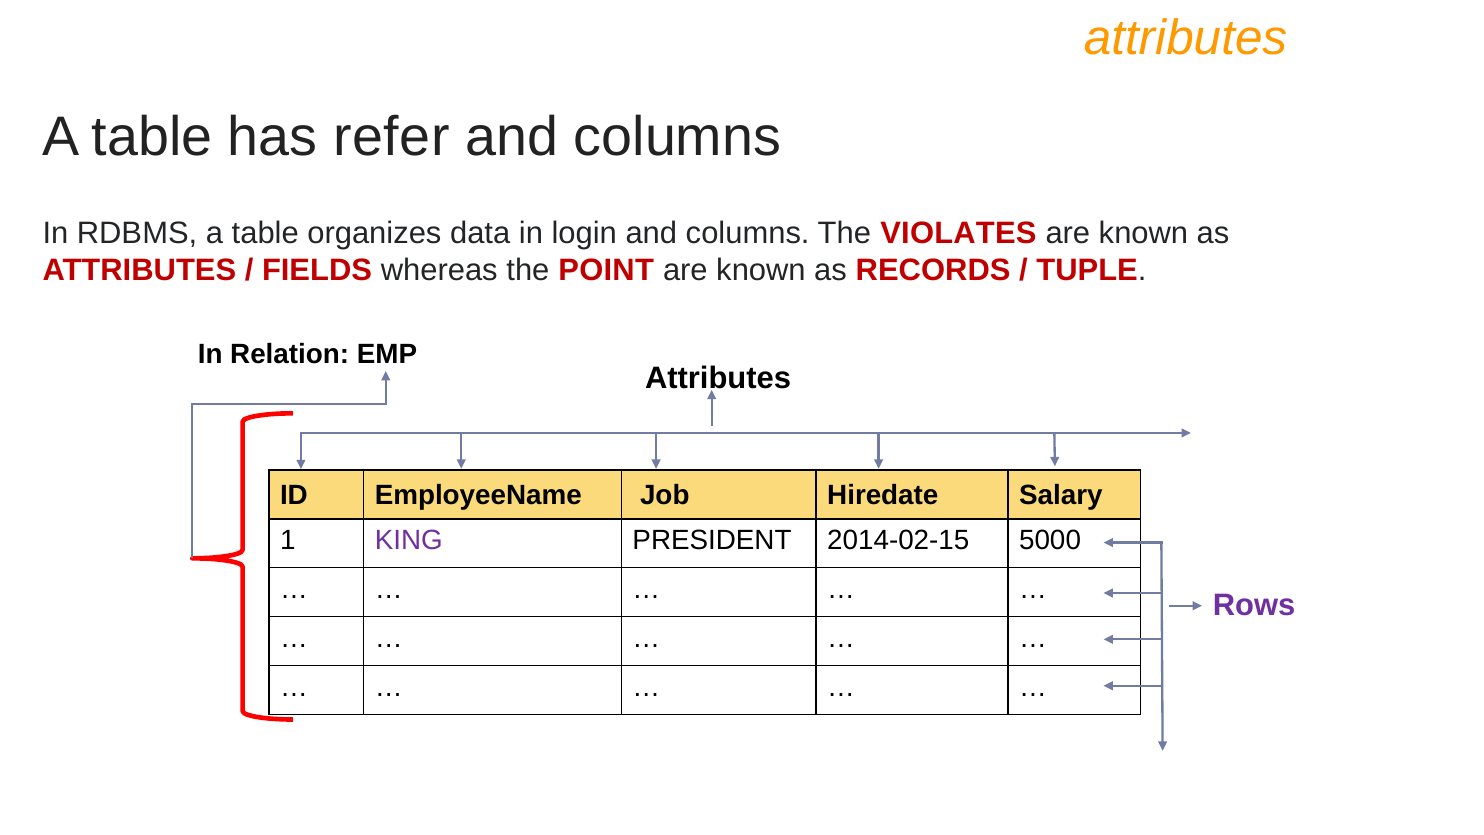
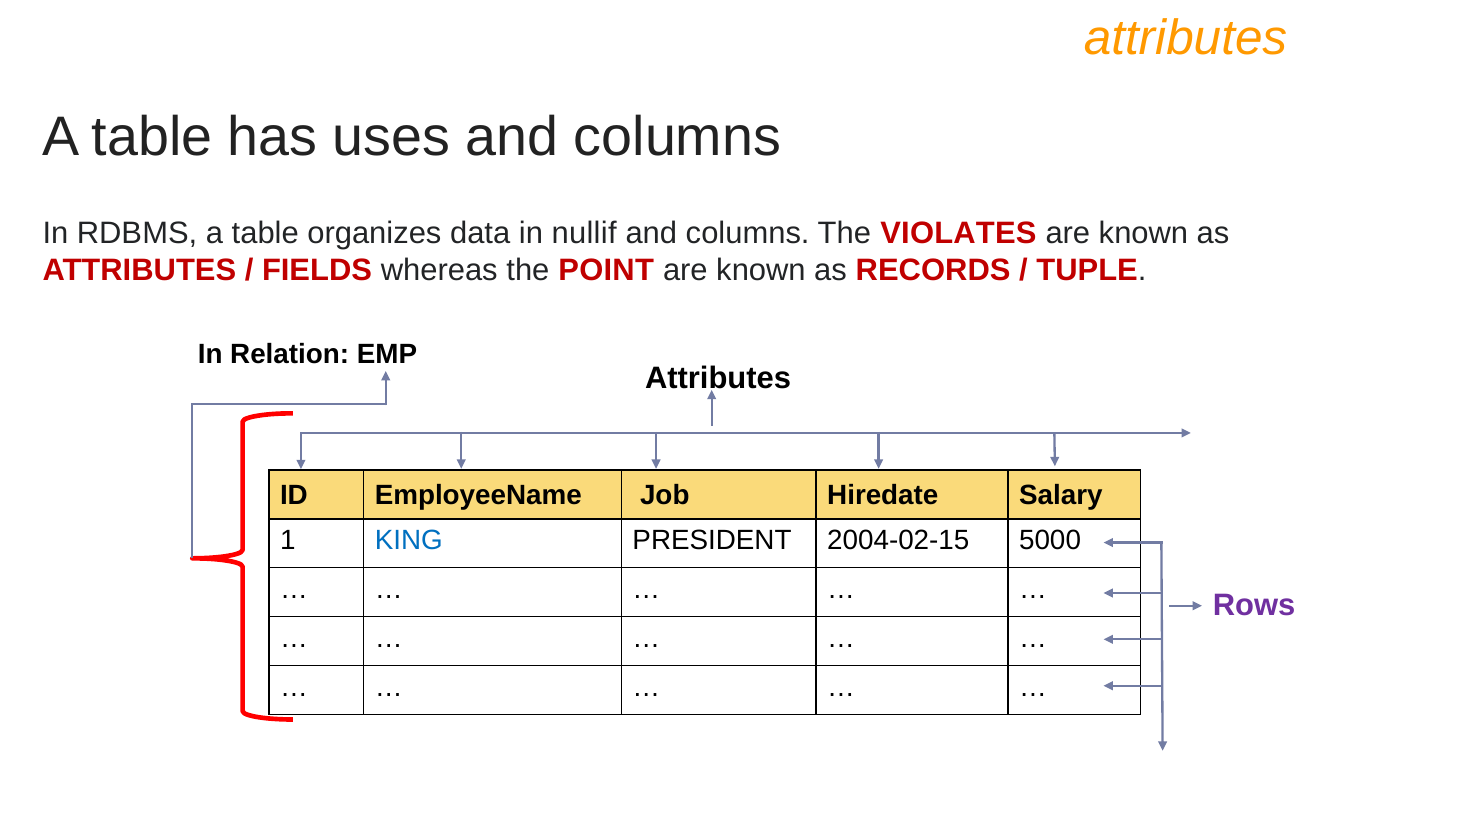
refer: refer -> uses (392, 137)
login: login -> nullif (584, 233)
KING colour: purple -> blue (409, 540)
2014-02-15: 2014-02-15 -> 2004-02-15 (898, 540)
